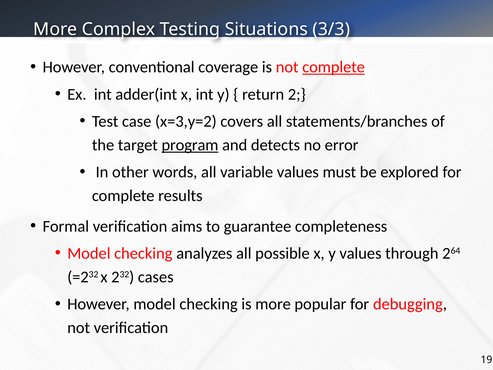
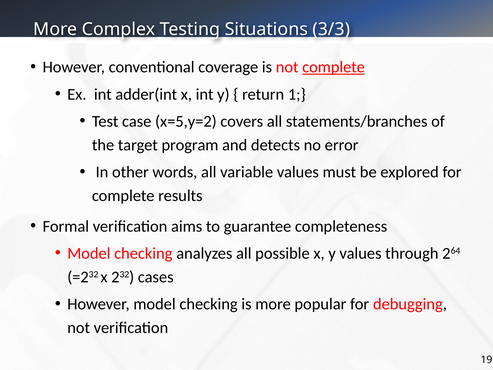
2: 2 -> 1 (297, 94)
x=3,y=2: x=3,y=2 -> x=5,y=2 (186, 121)
program underline: present -> none (190, 145)
